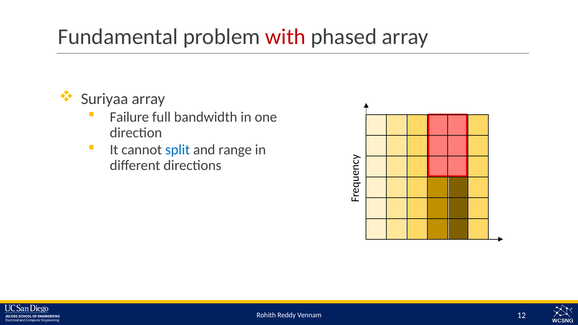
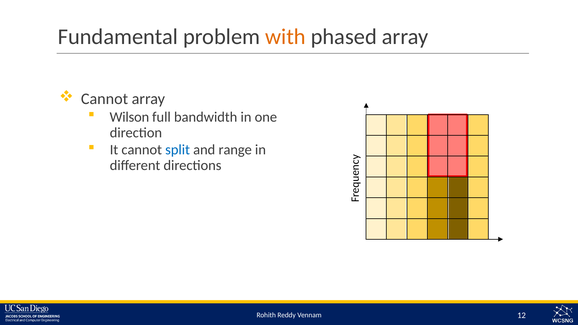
with colour: red -> orange (285, 37)
Suriyaa: Suriyaa -> Cannot (104, 99)
Failure: Failure -> Wilson (129, 117)
